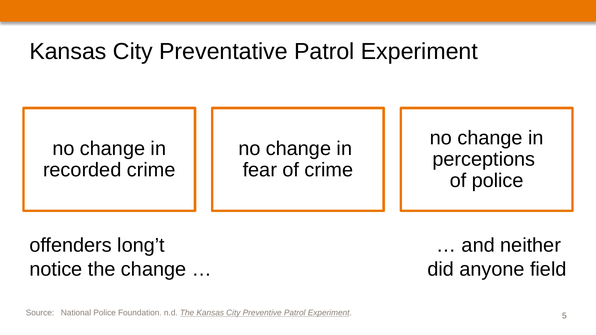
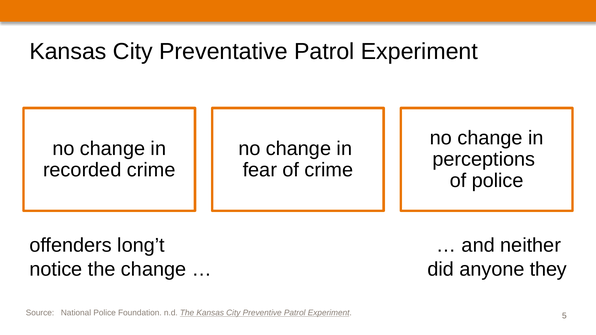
field: field -> they (548, 269)
